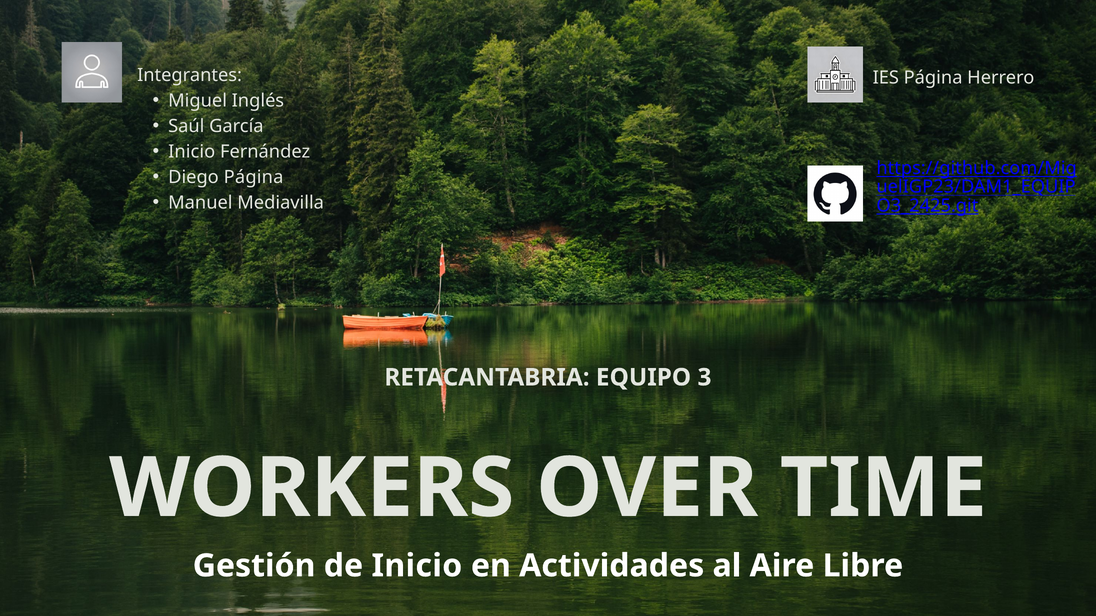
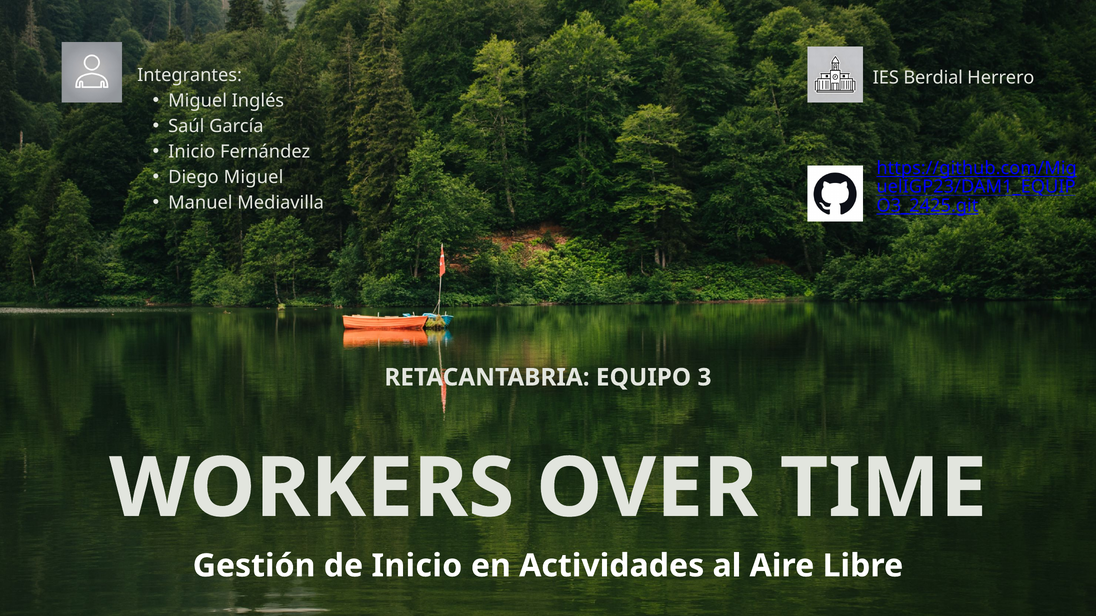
IES Página: Página -> Berdial (933, 78)
Diego Página: Página -> Miguel (254, 178)
